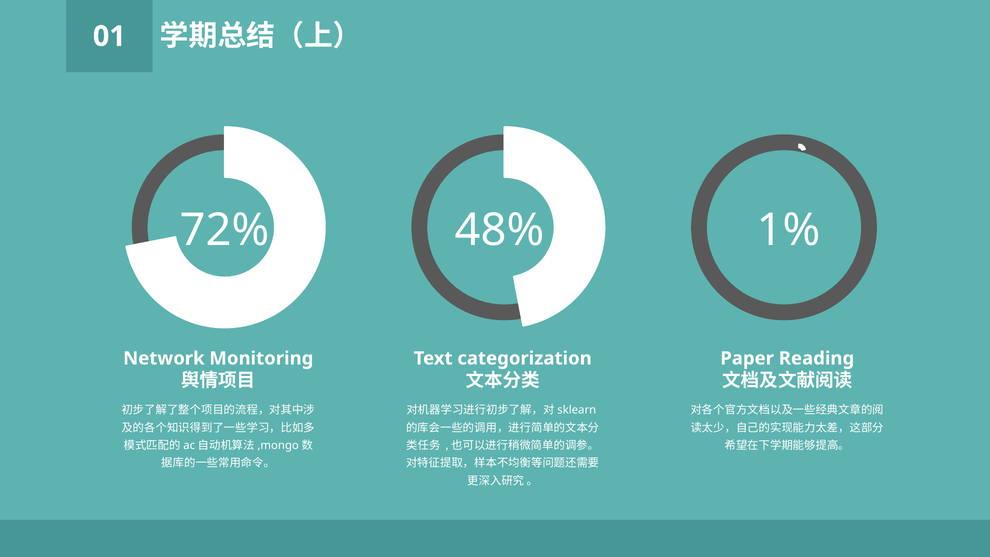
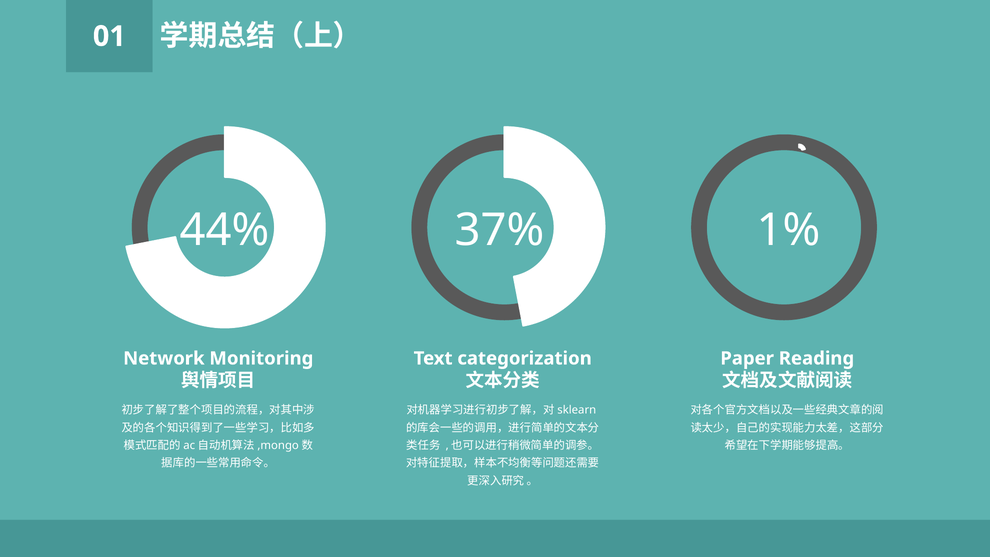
72%: 72% -> 44% (225, 230)
48%: 48% -> 37% (500, 230)
